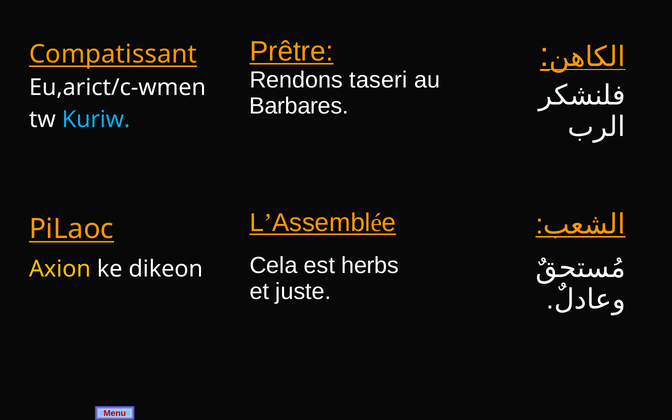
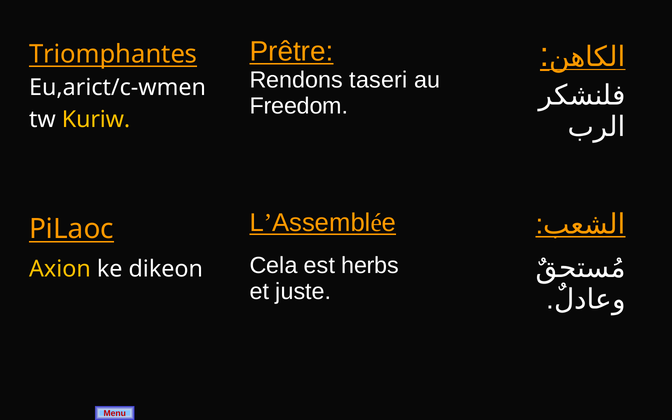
Compatissant: Compatissant -> Triomphantes (113, 54)
Barbares: Barbares -> Freedom (299, 106)
Kuriw colour: light blue -> yellow (96, 119)
